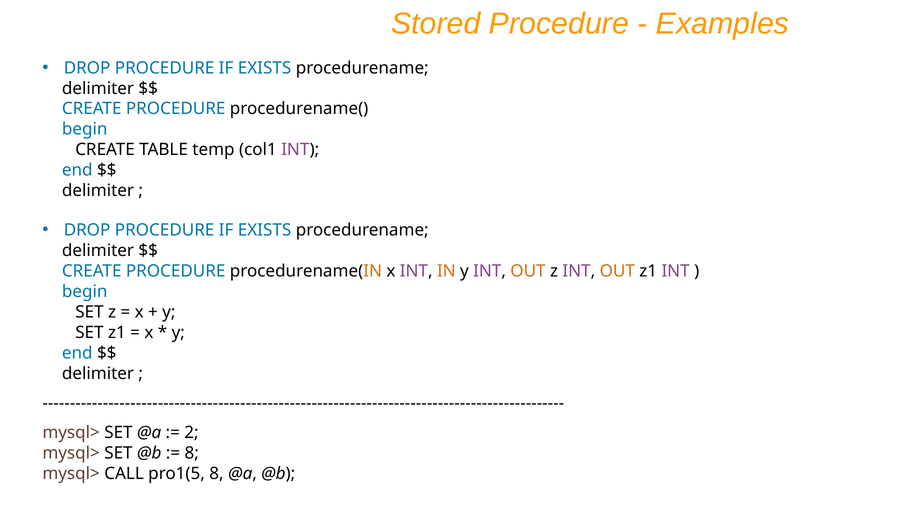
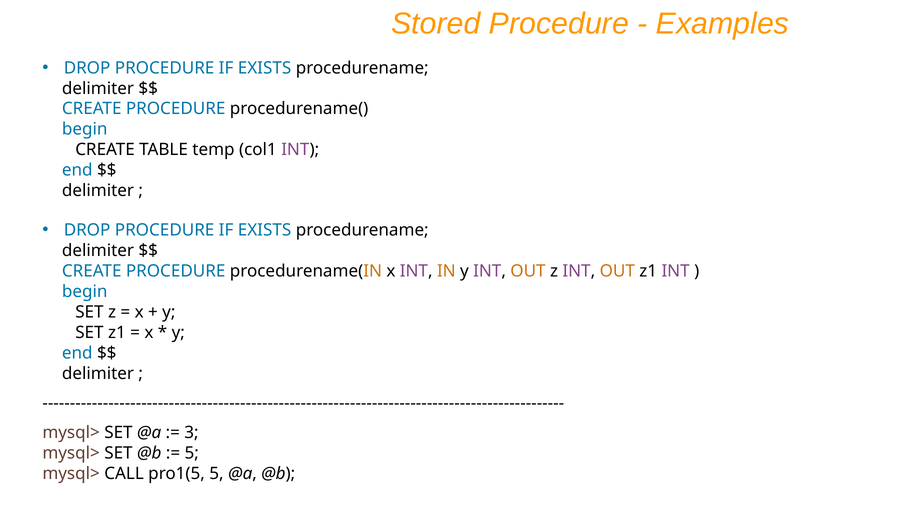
2: 2 -> 3 (192, 433)
8: 8 -> 5 (192, 453)
pro1(5 8: 8 -> 5 (217, 473)
